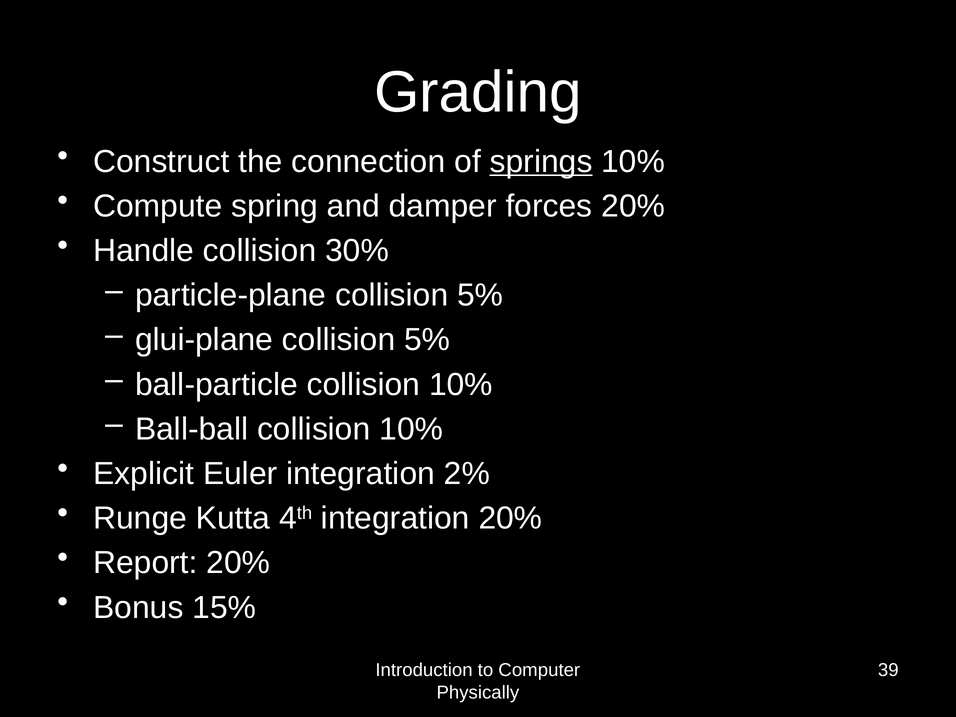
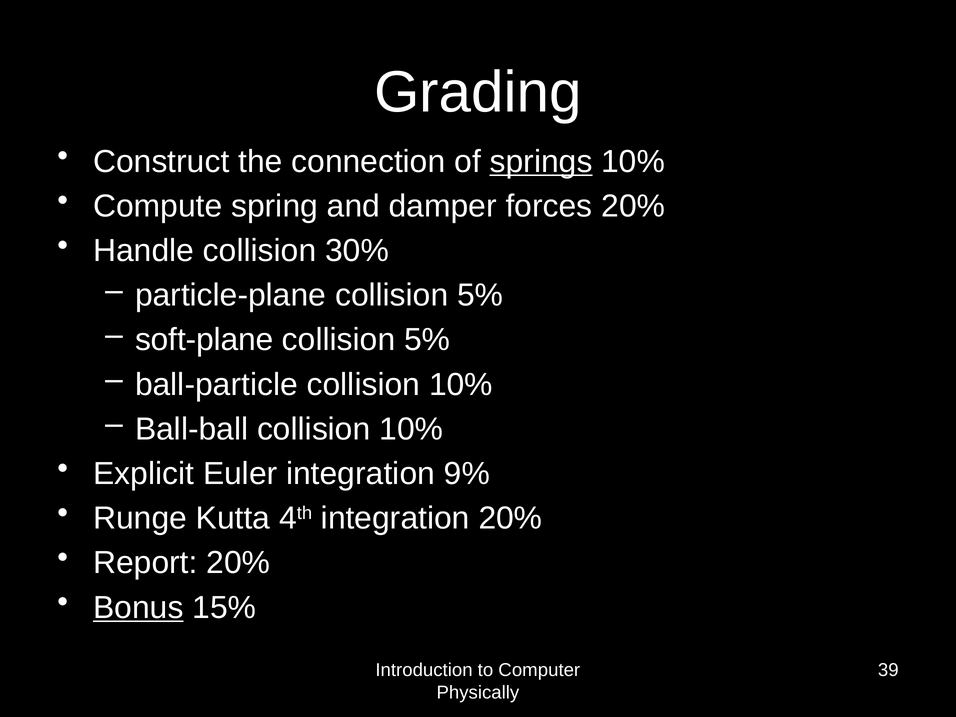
glui-plane: glui-plane -> soft-plane (204, 340)
2%: 2% -> 9% (467, 474)
Bonus underline: none -> present (138, 608)
